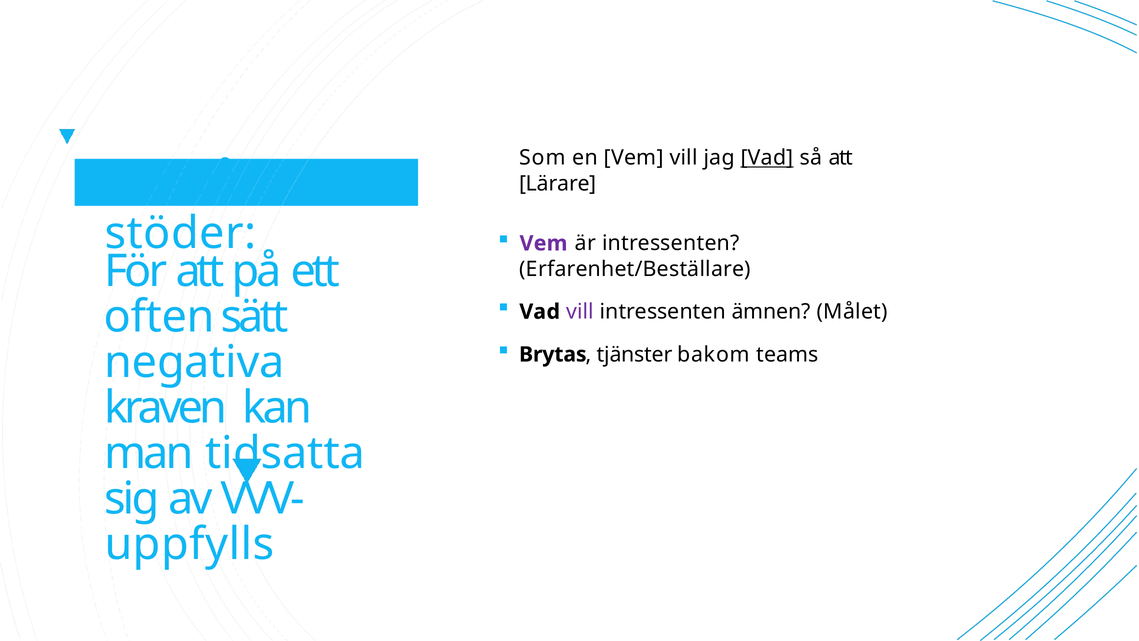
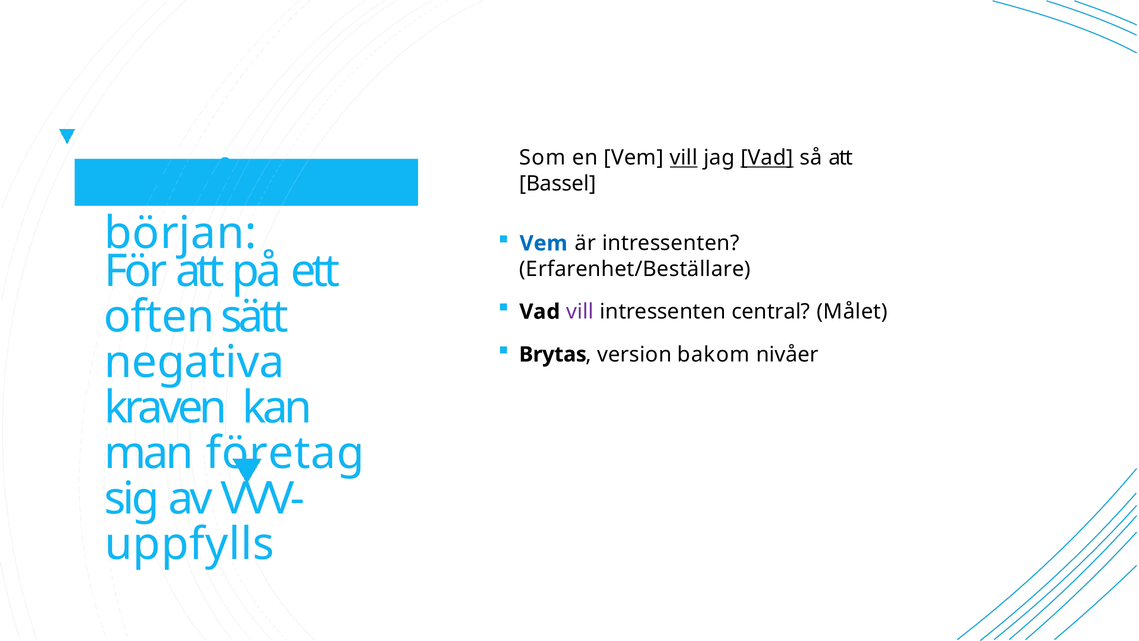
vill underline: none -> present (684, 158)
Lärare: Lärare -> Bassel (558, 183)
stöder: stöder -> början (181, 233)
Vem colour: purple -> blue (544, 243)
ämnen: ämnen -> central (771, 312)
tjänster: tjänster -> version (634, 354)
teams: teams -> nivåer (787, 354)
tidsatta: tidsatta -> företag (285, 453)
